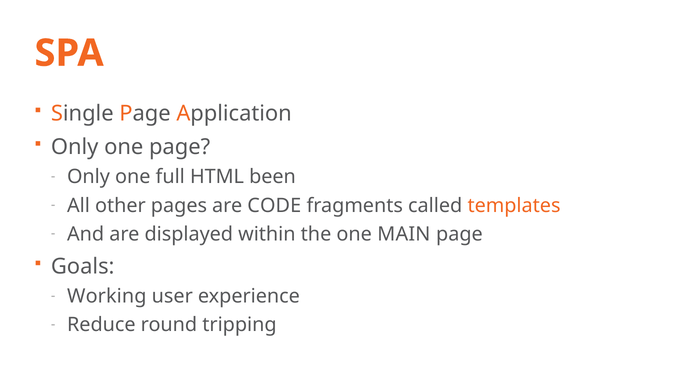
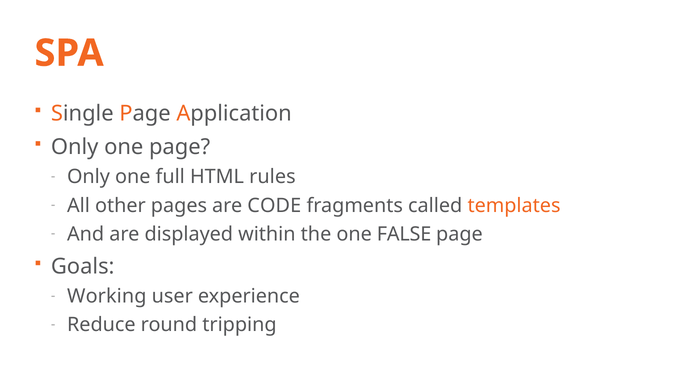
been: been -> rules (272, 177)
MAIN: MAIN -> FALSE (404, 234)
